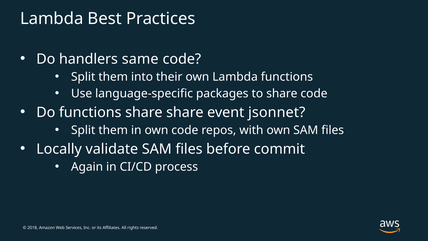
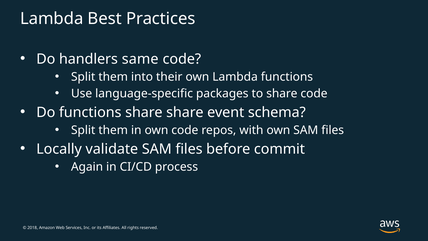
jsonnet: jsonnet -> schema (277, 112)
